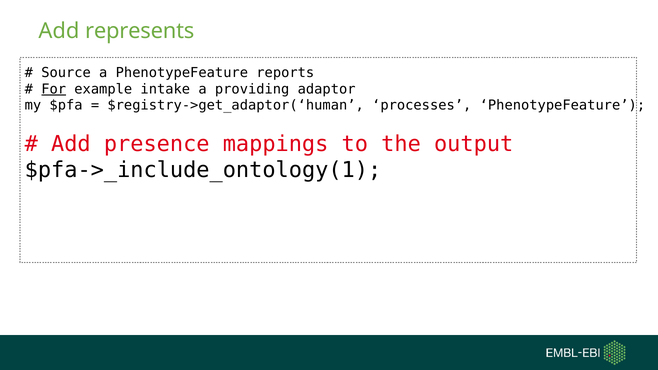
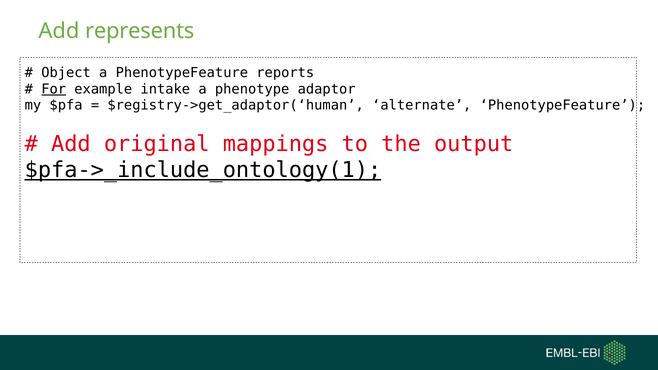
Source: Source -> Object (66, 73)
providing: providing -> phenotype (252, 89)
processes: processes -> alternate (422, 105)
presence: presence -> original (157, 144)
$pfa->_include_ontology(1 underline: none -> present (203, 170)
